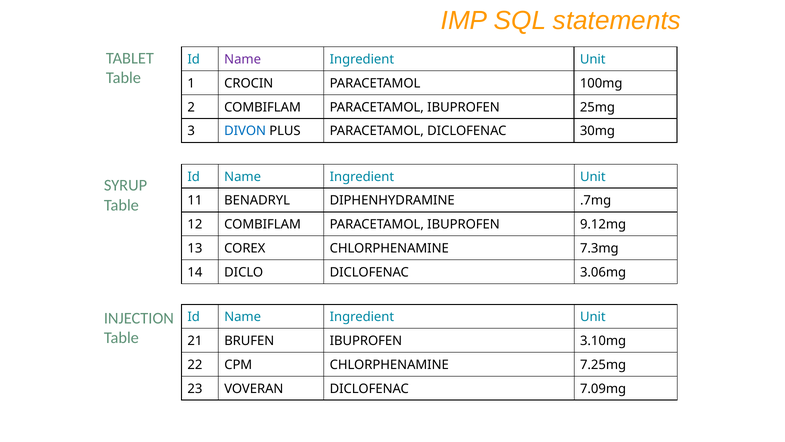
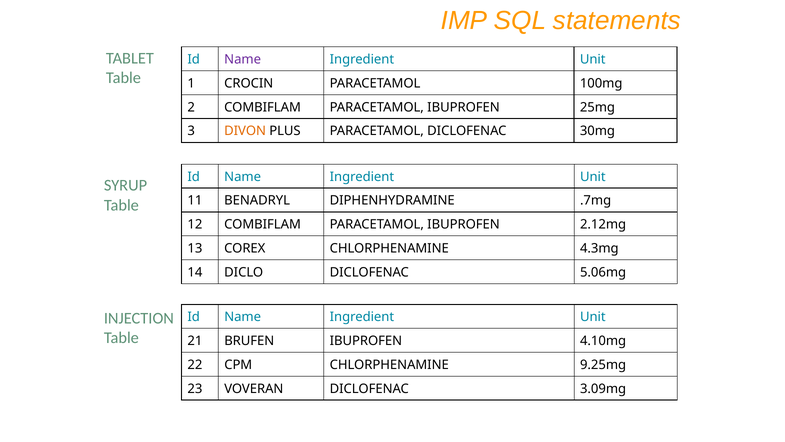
DIVON colour: blue -> orange (245, 131)
9.12mg: 9.12mg -> 2.12mg (603, 224)
7.3mg: 7.3mg -> 4.3mg (599, 248)
3.06mg: 3.06mg -> 5.06mg (603, 272)
3.10mg: 3.10mg -> 4.10mg (603, 341)
7.25mg: 7.25mg -> 9.25mg (603, 364)
7.09mg: 7.09mg -> 3.09mg (603, 388)
